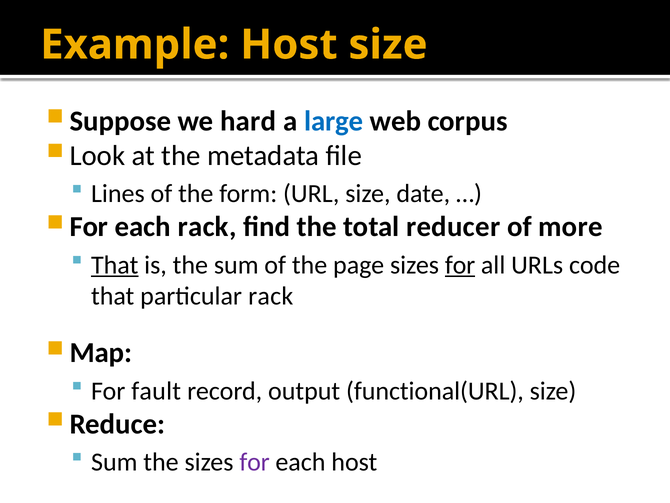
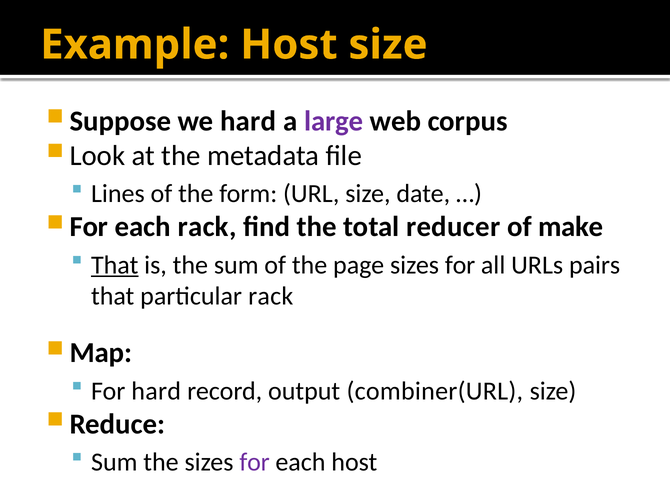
large colour: blue -> purple (334, 121)
more: more -> make (571, 227)
for underline: present -> none (460, 265)
code: code -> pairs (595, 265)
For fault: fault -> hard (156, 391)
functional(URL: functional(URL -> combiner(URL (435, 391)
